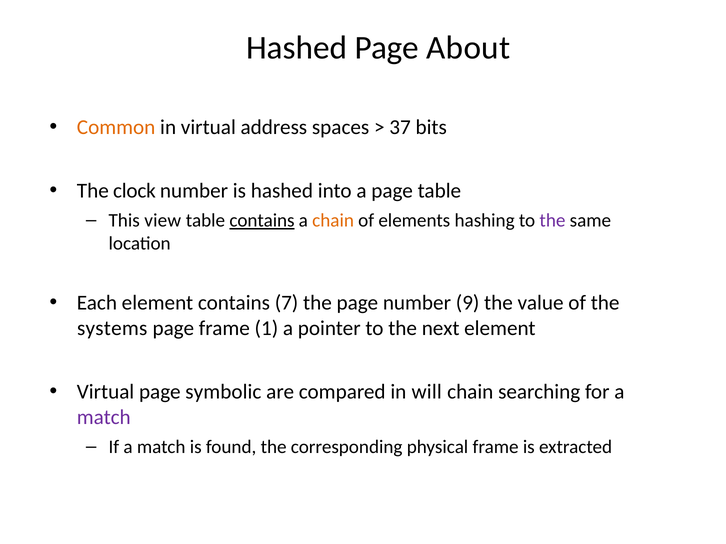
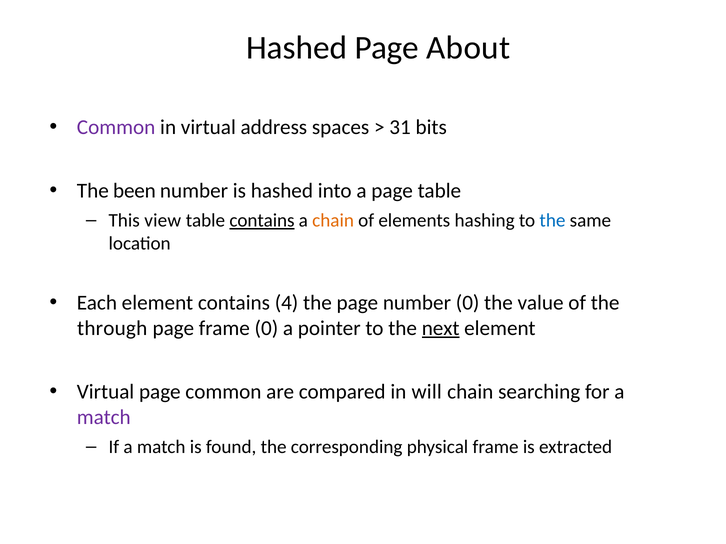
Common colour: orange -> purple (116, 127)
37: 37 -> 31 (400, 127)
clock: clock -> been (134, 191)
the colour: purple -> blue (552, 221)
7: 7 -> 4 (287, 303)
number 9: 9 -> 0 (468, 303)
systems: systems -> through (112, 328)
frame 1: 1 -> 0 (266, 328)
next underline: none -> present (441, 328)
page symbolic: symbolic -> common (223, 392)
